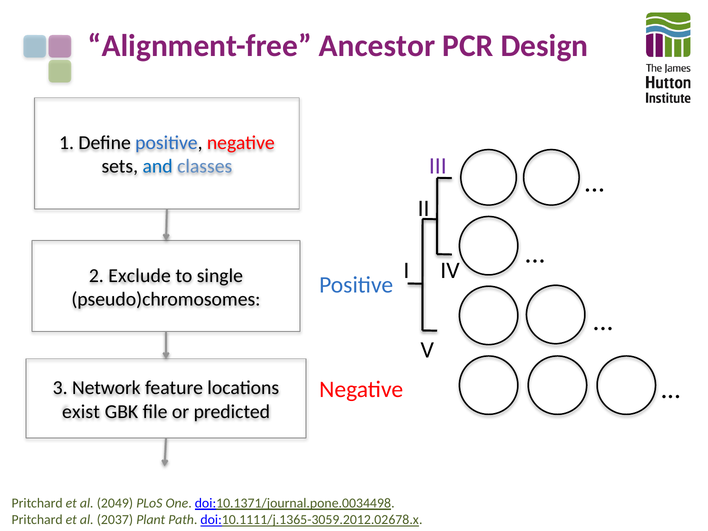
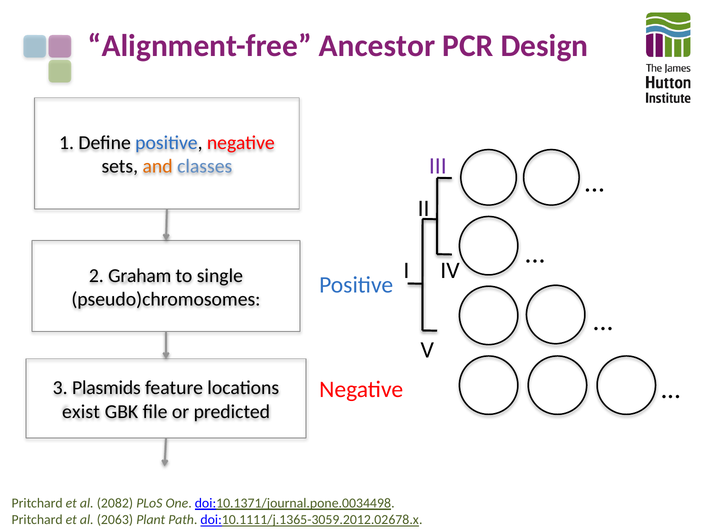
and colour: blue -> orange (158, 166)
Exclude: Exclude -> Graham (140, 276)
Network: Network -> Plasmids (106, 388)
2049: 2049 -> 2082 (115, 503)
2037: 2037 -> 2063 (115, 520)
